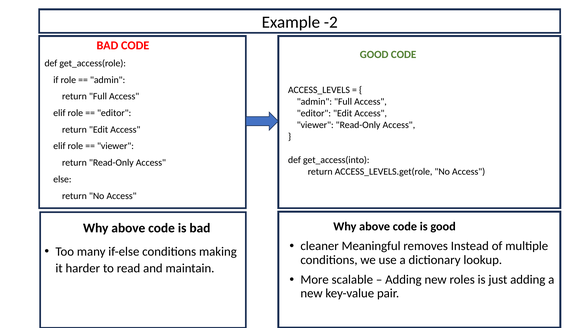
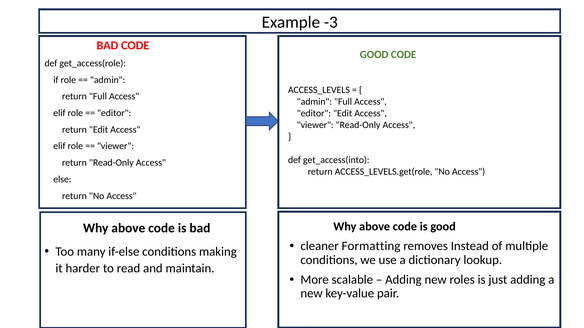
-2: -2 -> -3 (331, 22)
Meaningful: Meaningful -> Formatting (371, 246)
